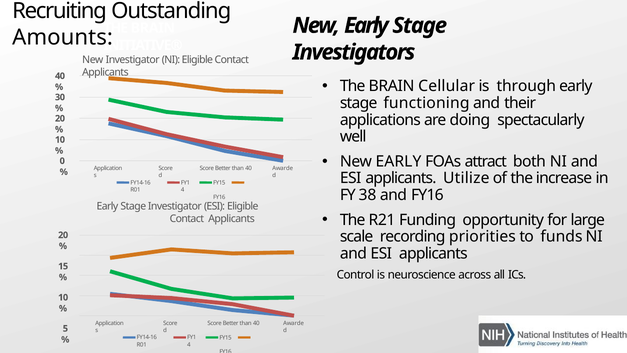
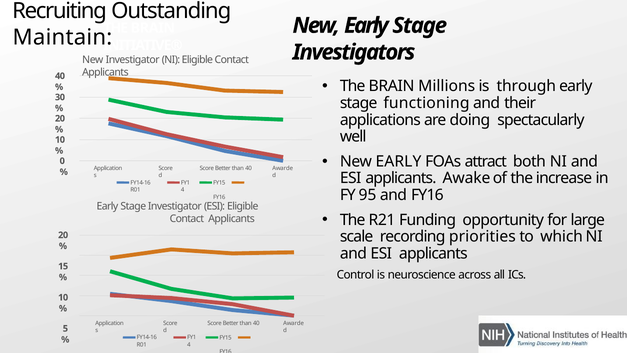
Amounts: Amounts -> Maintain (62, 37)
Cellular: Cellular -> Millions (447, 86)
Utilize: Utilize -> Awake (466, 178)
38: 38 -> 95 (367, 195)
funds: funds -> which (562, 237)
